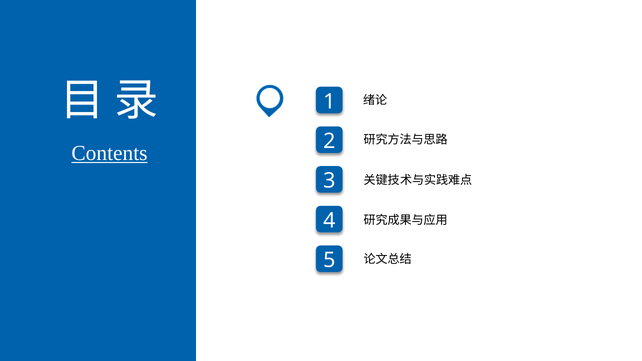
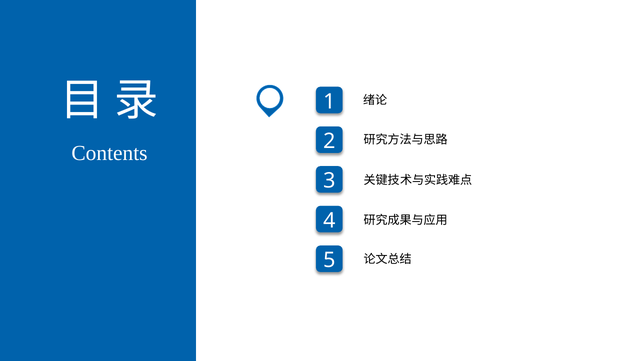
Contents underline: present -> none (109, 153)
